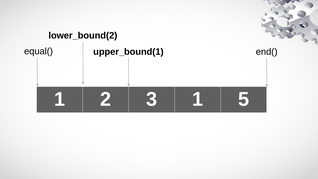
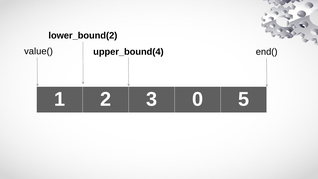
equal(: equal( -> value( (39, 51)
upper_bound(1: upper_bound(1 -> upper_bound(4 (128, 52)
3 1: 1 -> 0 (198, 99)
